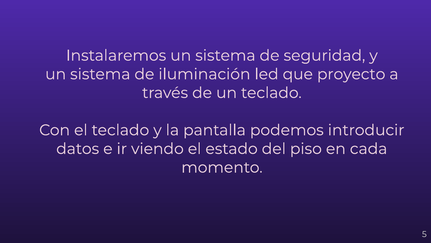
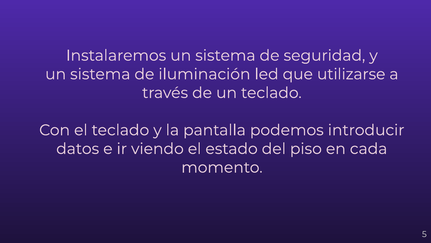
proyecto: proyecto -> utilizarse (351, 74)
